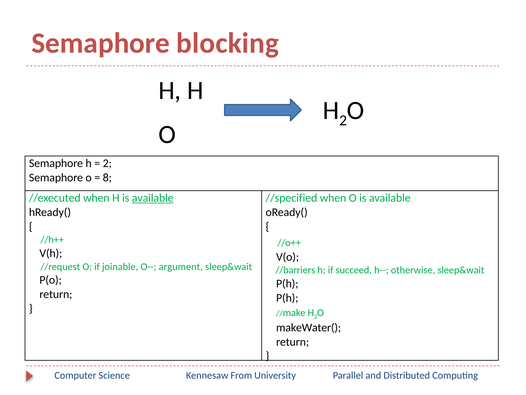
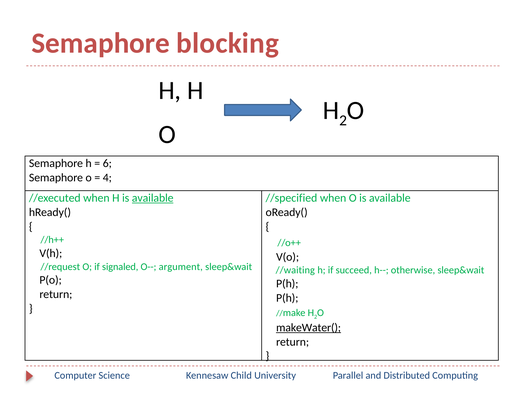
2: 2 -> 6 (107, 163)
8: 8 -> 4 (107, 177)
joinable: joinable -> signaled (120, 266)
//barriers: //barriers -> //waiting (295, 270)
makeWater( underline: none -> present (309, 327)
From: From -> Child (241, 375)
